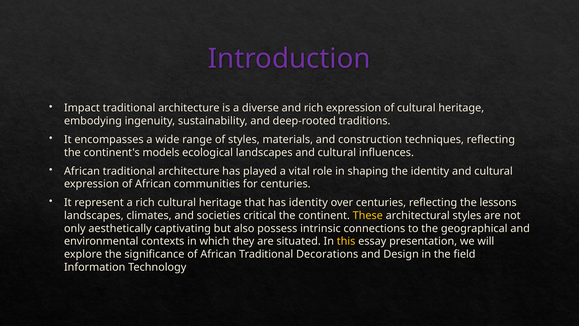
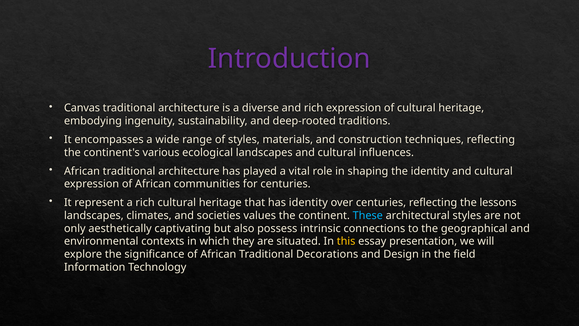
Impact: Impact -> Canvas (82, 108)
models: models -> various (161, 152)
critical: critical -> values (260, 215)
These colour: yellow -> light blue (368, 215)
